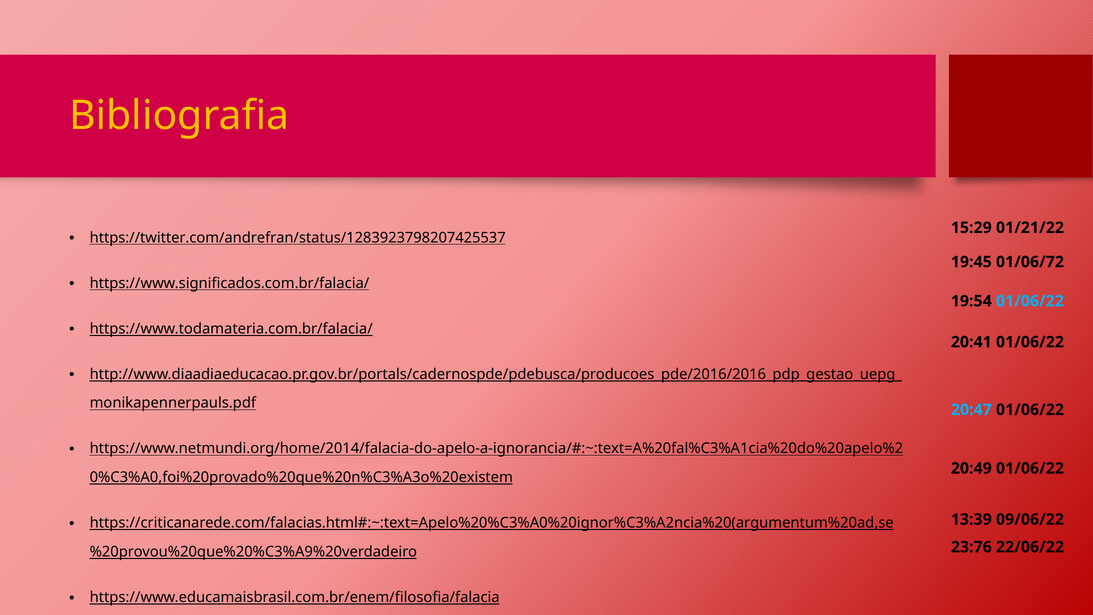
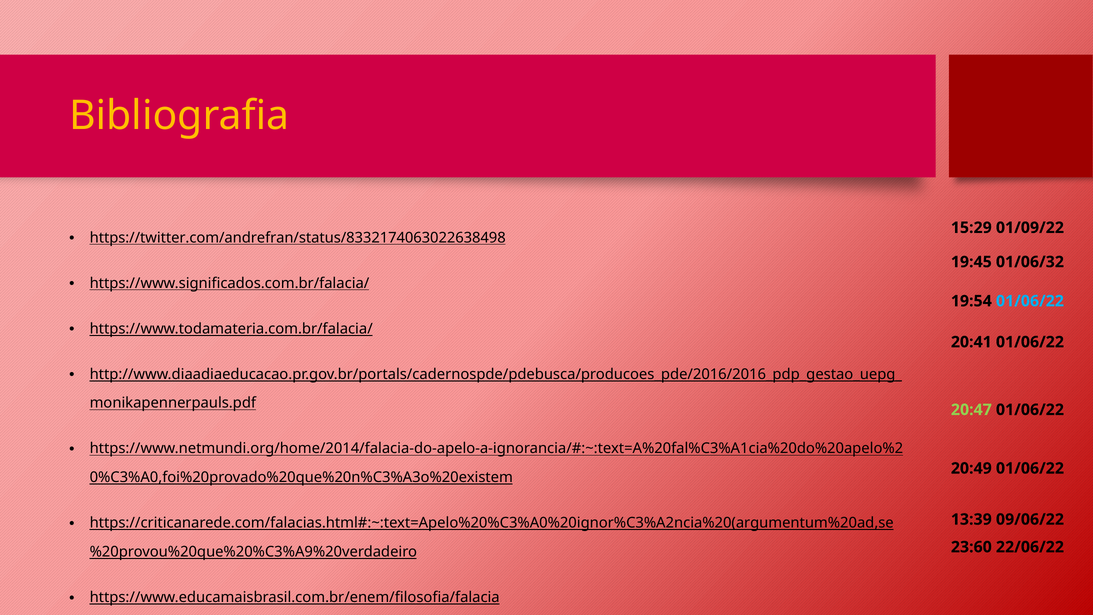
01/21/22: 01/21/22 -> 01/09/22 (1030, 228)
https://twitter.com/andrefran/status/1283923798207425537: https://twitter.com/andrefran/status/1283923798207425537 -> https://twitter.com/andrefran/status/8332174063022638498 (298, 238)
01/06/72: 01/06/72 -> 01/06/32 (1030, 262)
20:47 colour: light blue -> light green (971, 410)
23:76: 23:76 -> 23:60 (971, 547)
